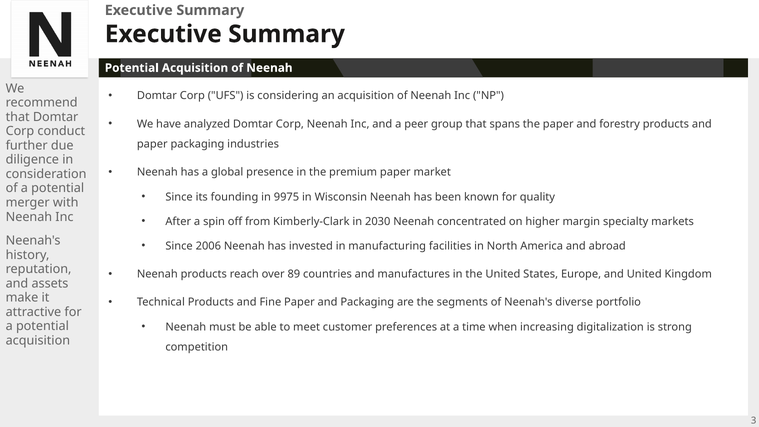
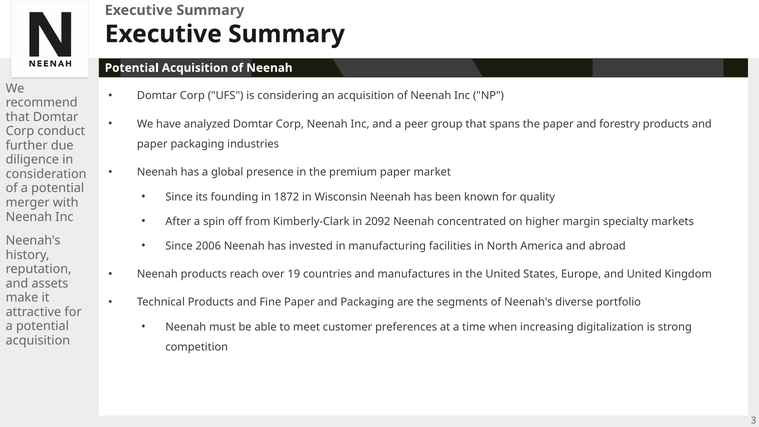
9975: 9975 -> 1872 (286, 197)
2030: 2030 -> 2092 (378, 221)
89: 89 -> 19 (294, 274)
